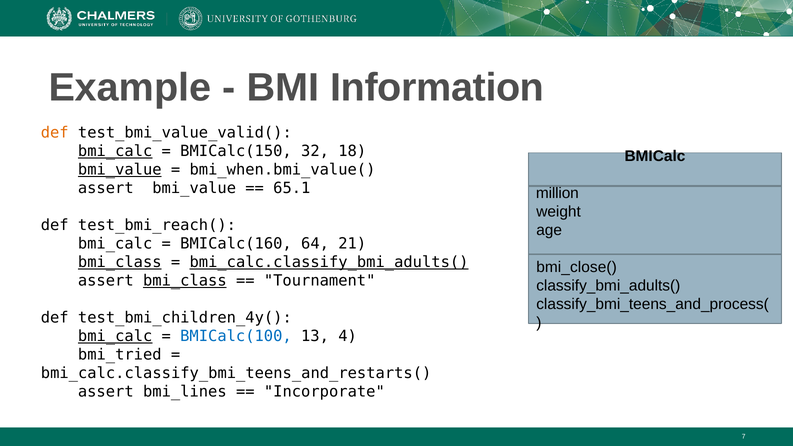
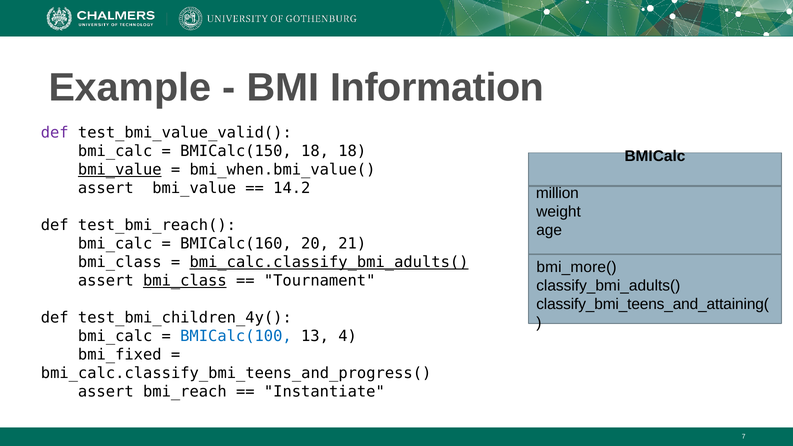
def colour: orange -> purple (55, 133)
bmi_calc underline: present -> none (115, 151)
BMICalc(150 32: 32 -> 18 (315, 151)
65.1: 65.1 -> 14.2 (292, 188)
64: 64 -> 20 (315, 244)
bmi_class underline: present -> none (120, 262)
bmi_close(: bmi_close( -> bmi_more( (577, 267)
classify_bmi_teens_and_process(: classify_bmi_teens_and_process( -> classify_bmi_teens_and_attaining( (653, 304)
bmi_calc underline: present -> none (115, 336)
bmi_tried: bmi_tried -> bmi_fixed (120, 355)
bmi_calc.classify_bmi_teens_and_restarts(: bmi_calc.classify_bmi_teens_and_restarts( -> bmi_calc.classify_bmi_teens_and_progress( (236, 373)
bmi_lines: bmi_lines -> bmi_reach (185, 392)
Incorporate: Incorporate -> Instantiate (324, 392)
